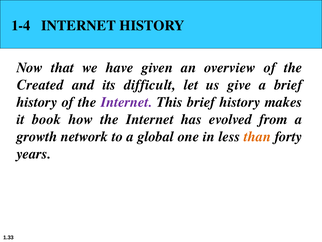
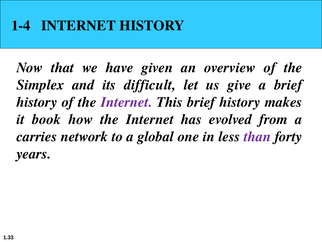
Created: Created -> Simplex (40, 85)
growth: growth -> carries (37, 136)
than colour: orange -> purple (257, 136)
